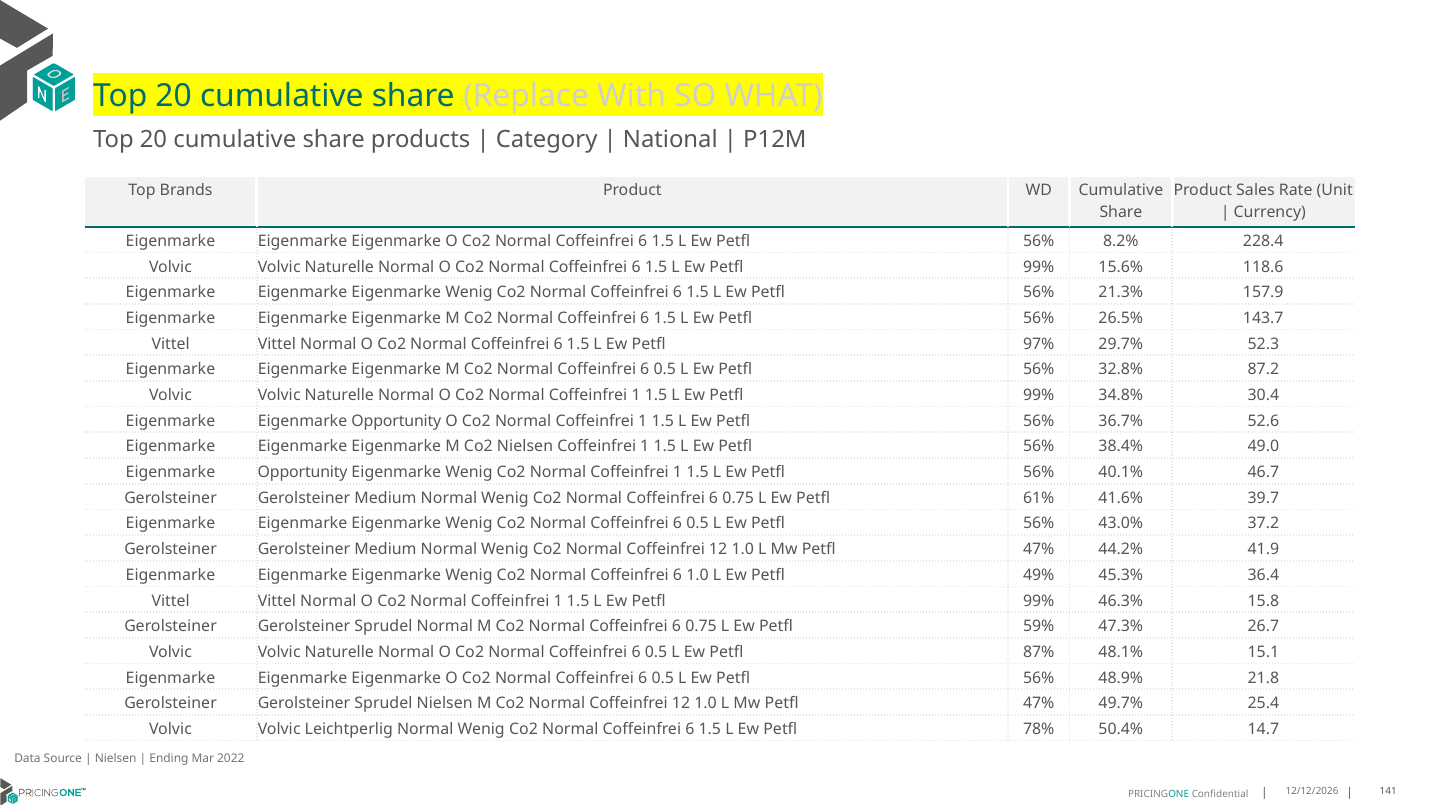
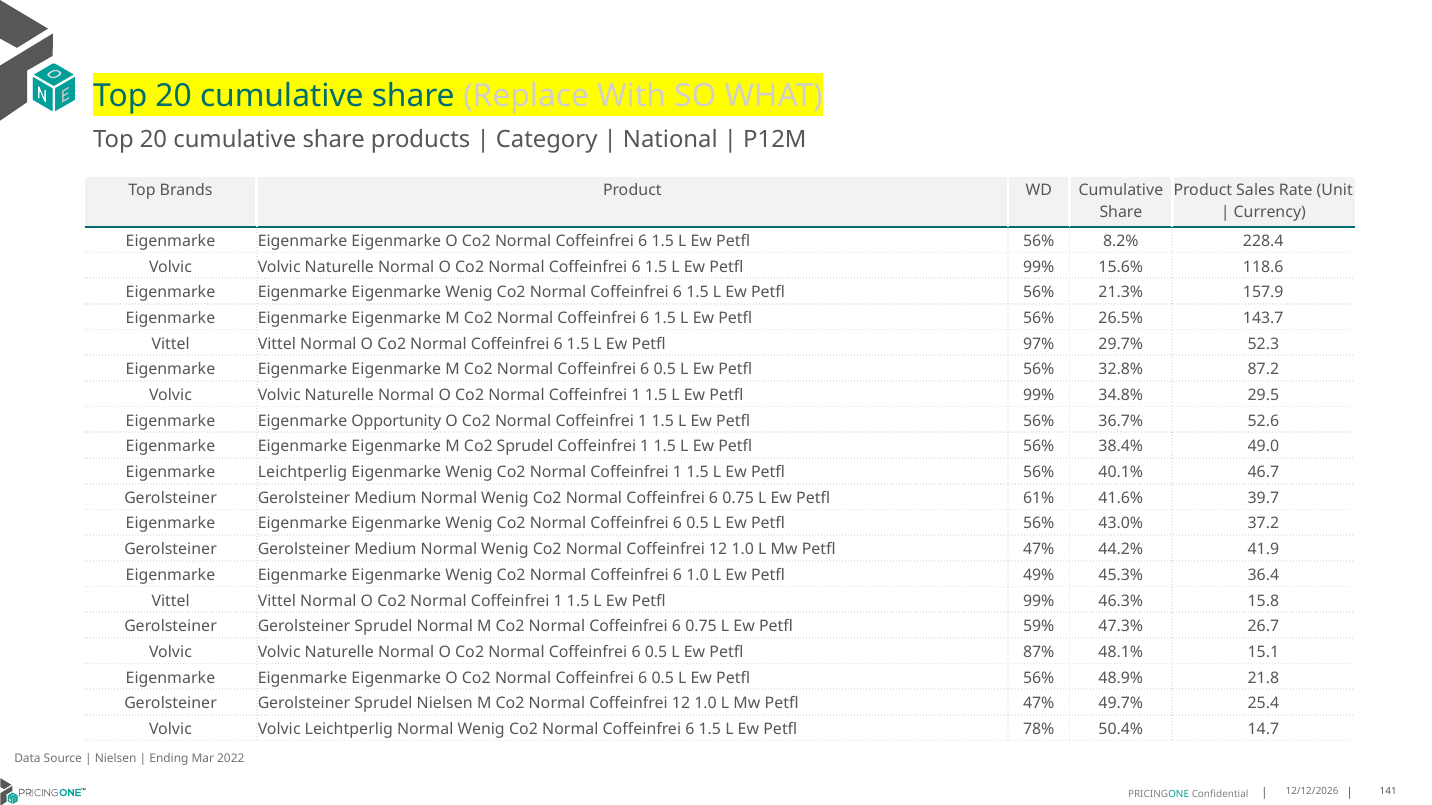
30.4: 30.4 -> 29.5 (1263, 395)
Co2 Nielsen: Nielsen -> Sprudel (525, 447)
Opportunity: Opportunity -> Leichtperlig (302, 473)
